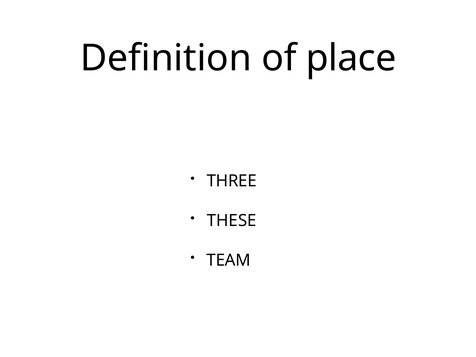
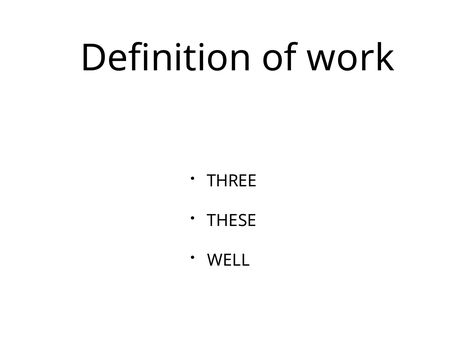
place: place -> work (351, 58)
TEAM: TEAM -> WELL (228, 260)
